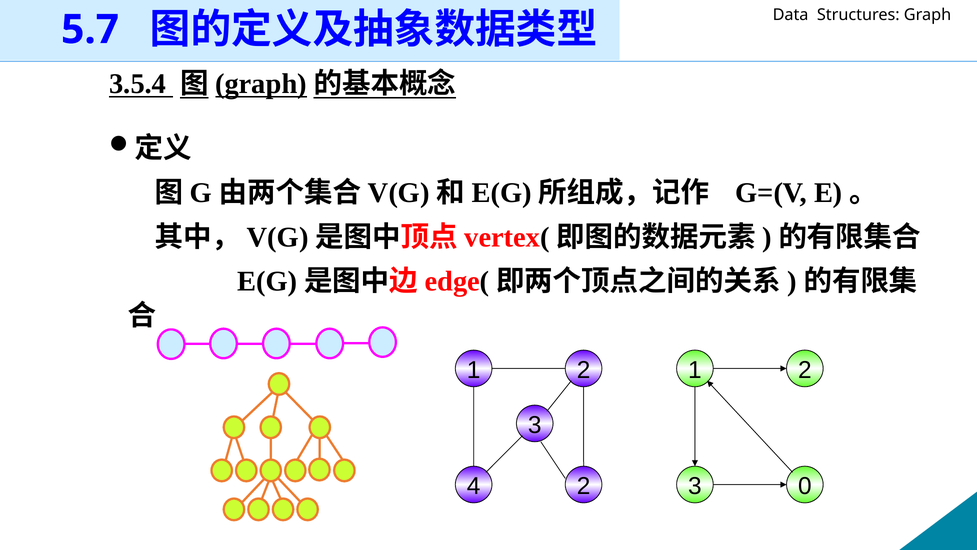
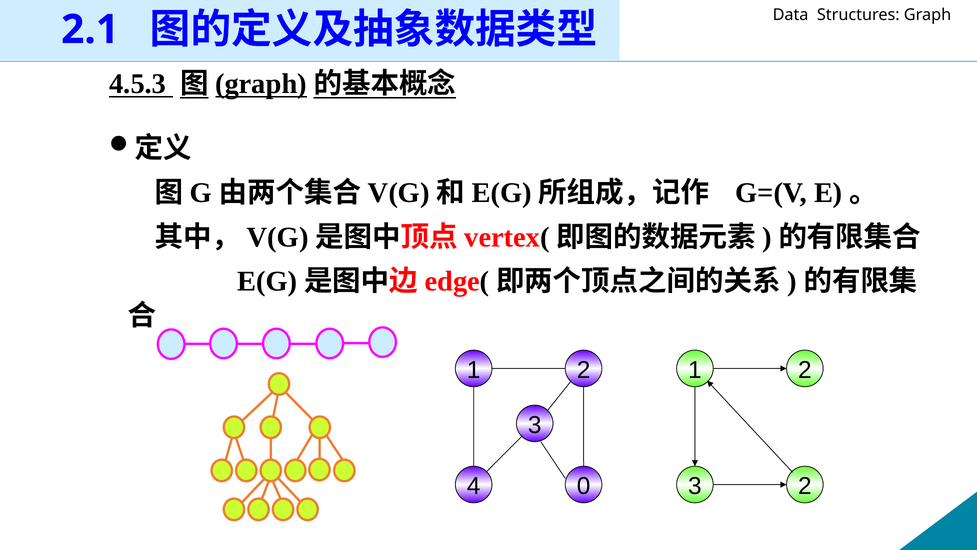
5.7: 5.7 -> 2.1 (90, 30)
3.5.4: 3.5.4 -> 4.5.3 (138, 84)
4 2: 2 -> 0 (584, 486)
3 0: 0 -> 2 (805, 486)
